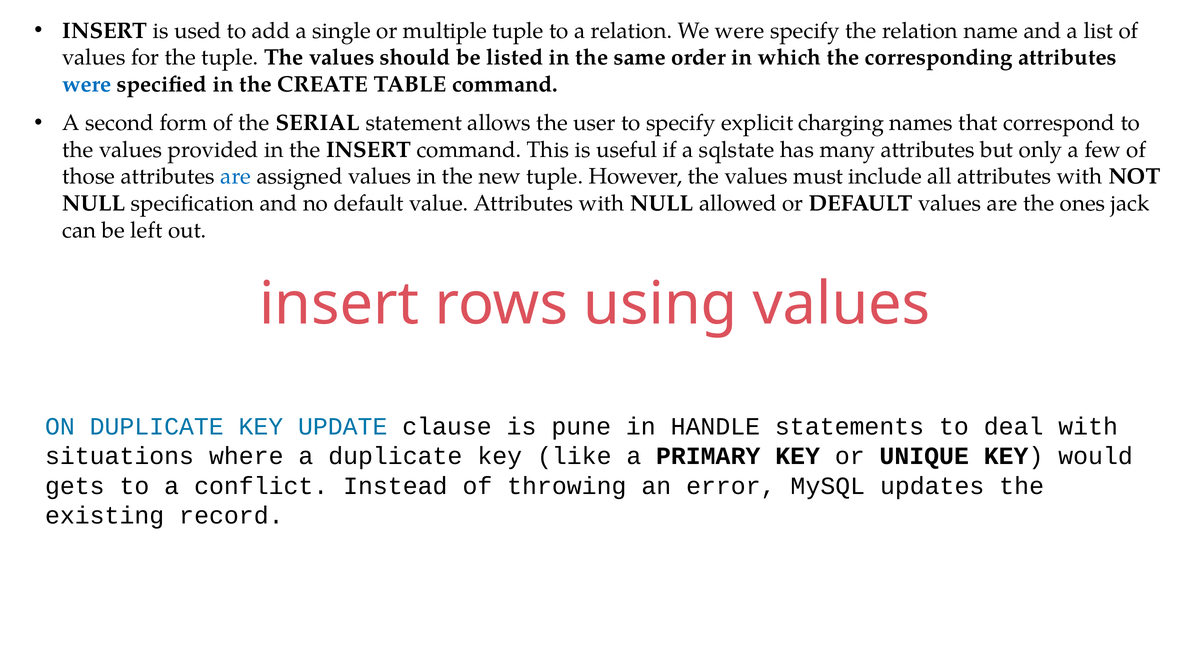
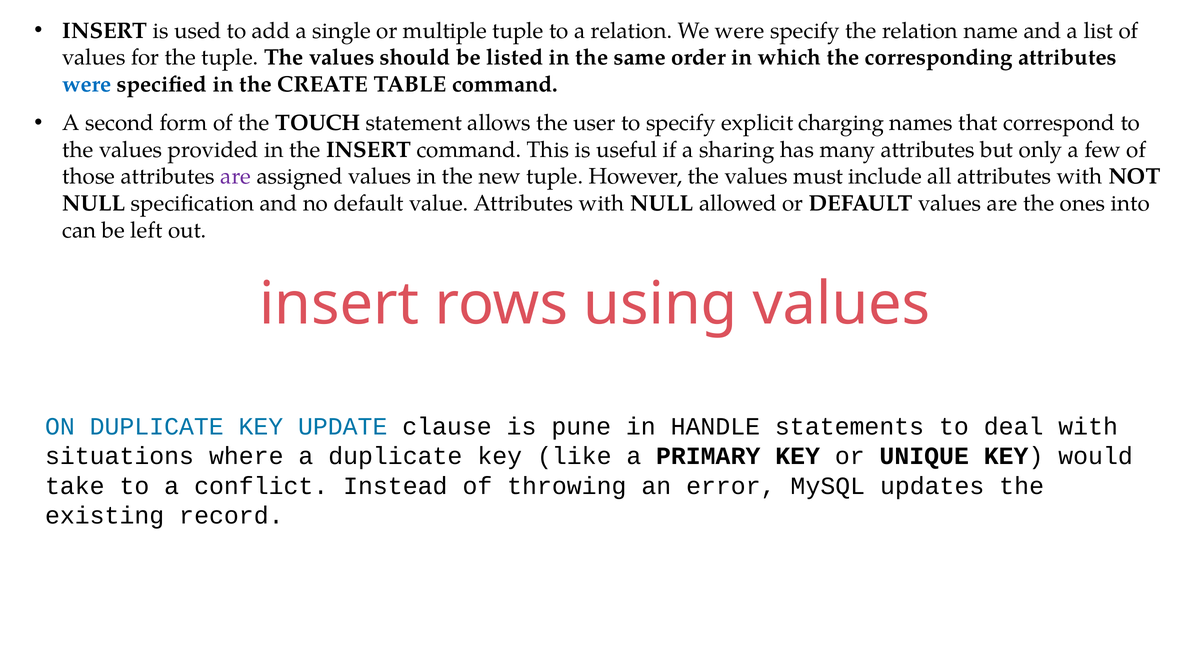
SERIAL: SERIAL -> TOUCH (318, 123)
sqlstate: sqlstate -> sharing (737, 150)
are colour: blue -> purple (236, 176)
jack: jack -> into (1130, 203)
gets: gets -> take (75, 485)
